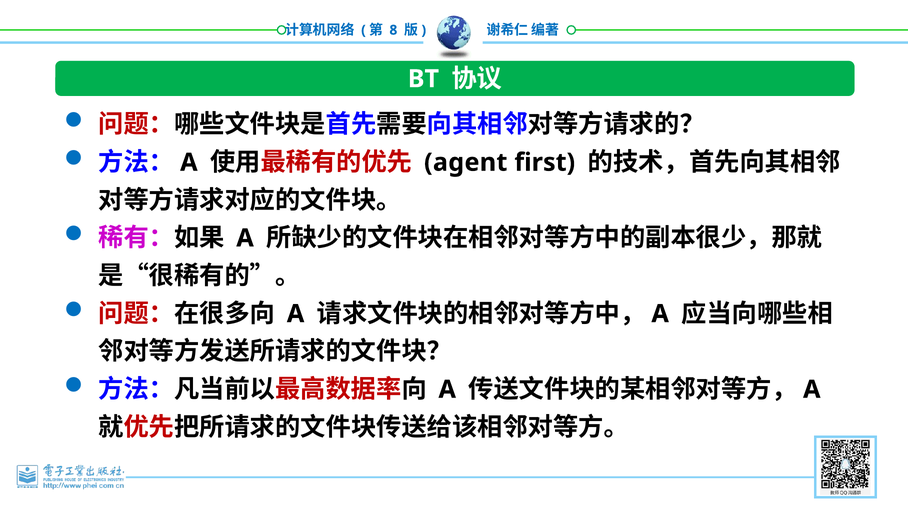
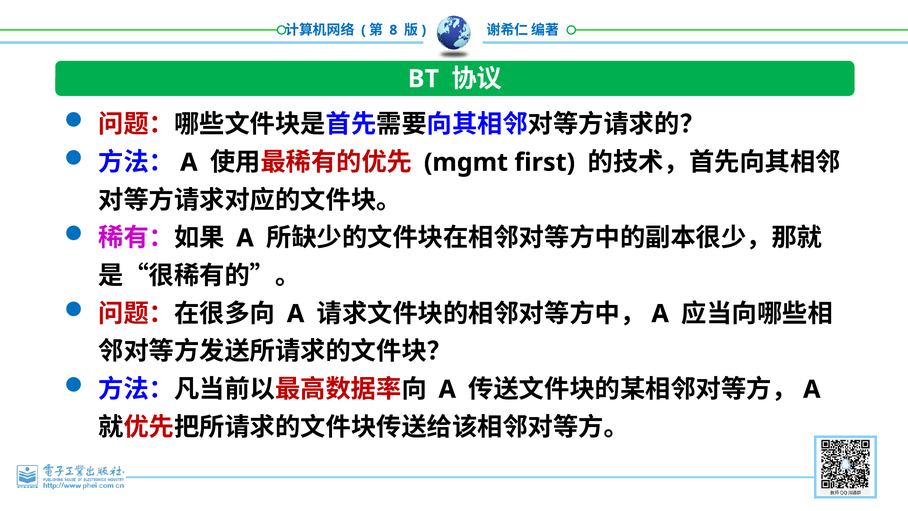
agent: agent -> mgmt (466, 162)
